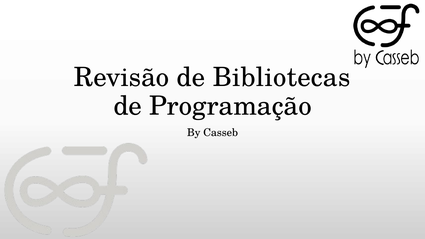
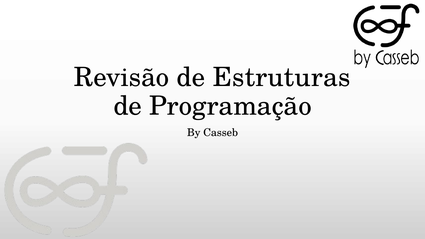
Bibliotecas: Bibliotecas -> Estruturas (282, 78)
